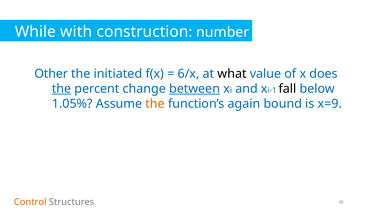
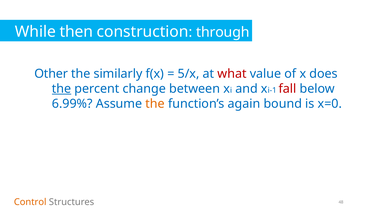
with: with -> then (76, 32)
number: number -> through (223, 32)
initiated: initiated -> similarly (118, 74)
6/x: 6/x -> 5/x (189, 74)
what colour: black -> red (232, 74)
between underline: present -> none (195, 89)
fall colour: black -> red (288, 89)
1.05%: 1.05% -> 6.99% (72, 104)
x=9: x=9 -> x=0 (330, 104)
